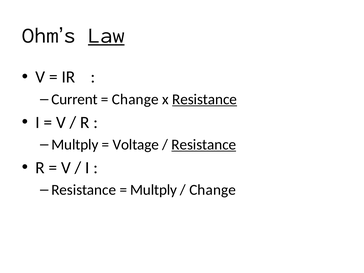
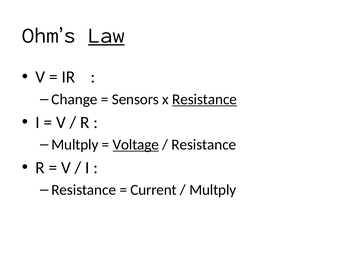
Current: Current -> Change (74, 99)
Change: Change -> Sensors (135, 99)
Voltage underline: none -> present (136, 145)
Resistance underline: present -> none (204, 145)
Multply: Multply -> Current (154, 190)
Change: Change -> Multply (213, 190)
